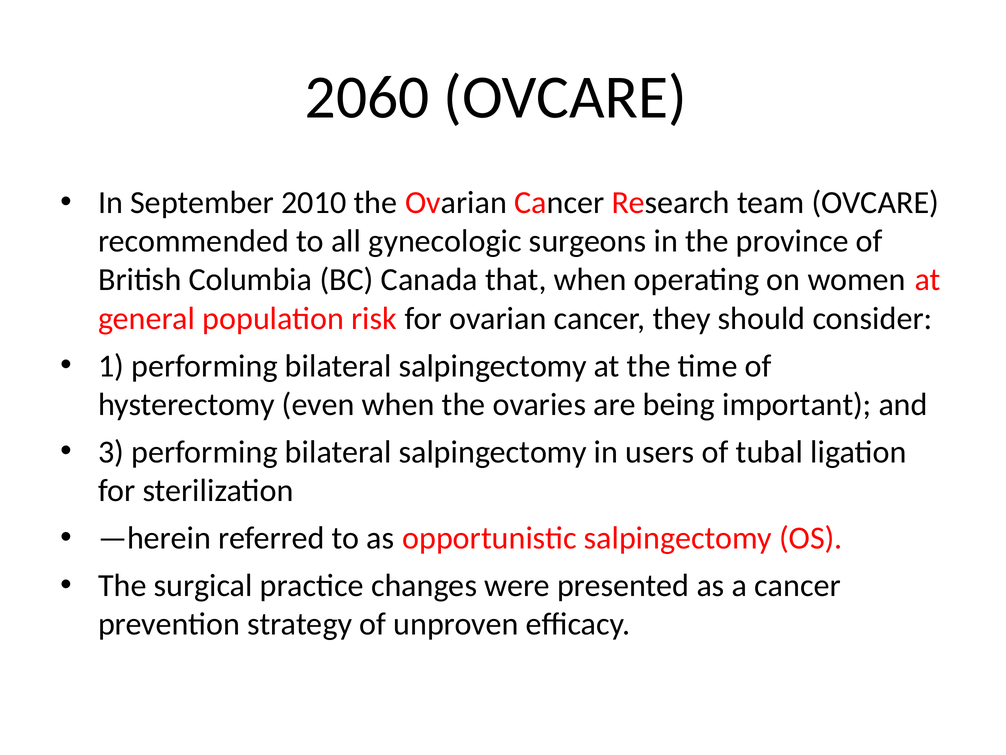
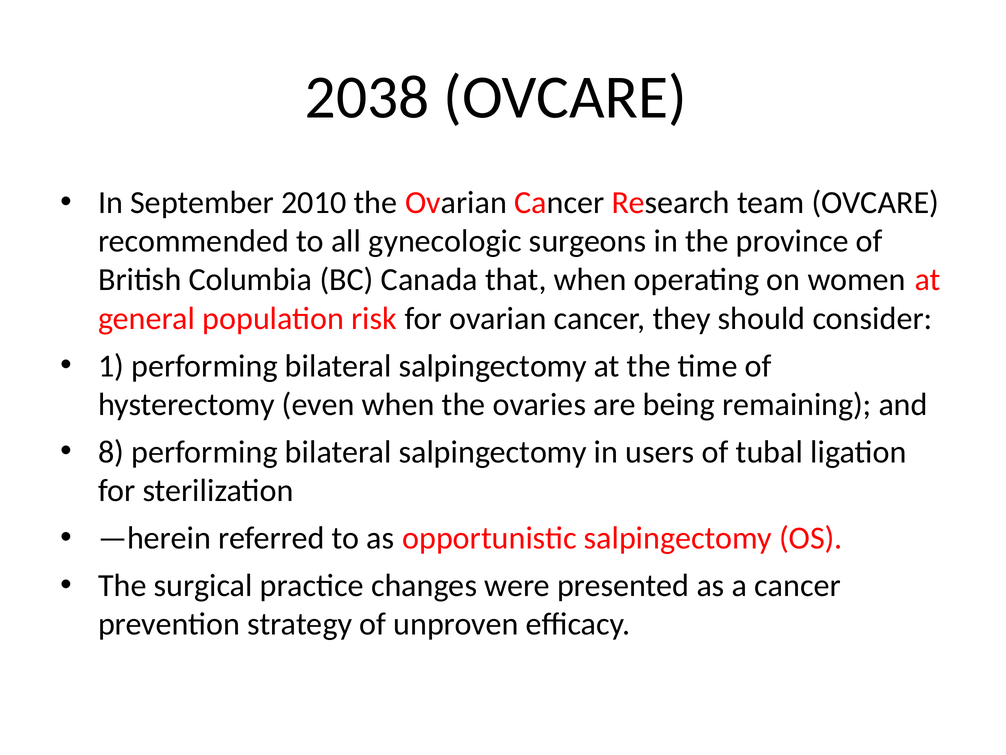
2060: 2060 -> 2038 (367, 97)
important: important -> remaining (797, 404)
3: 3 -> 8 (111, 452)
